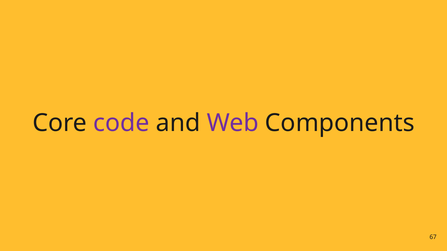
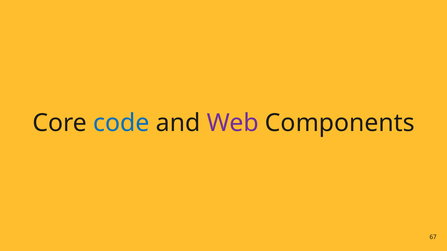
code colour: purple -> blue (121, 123)
